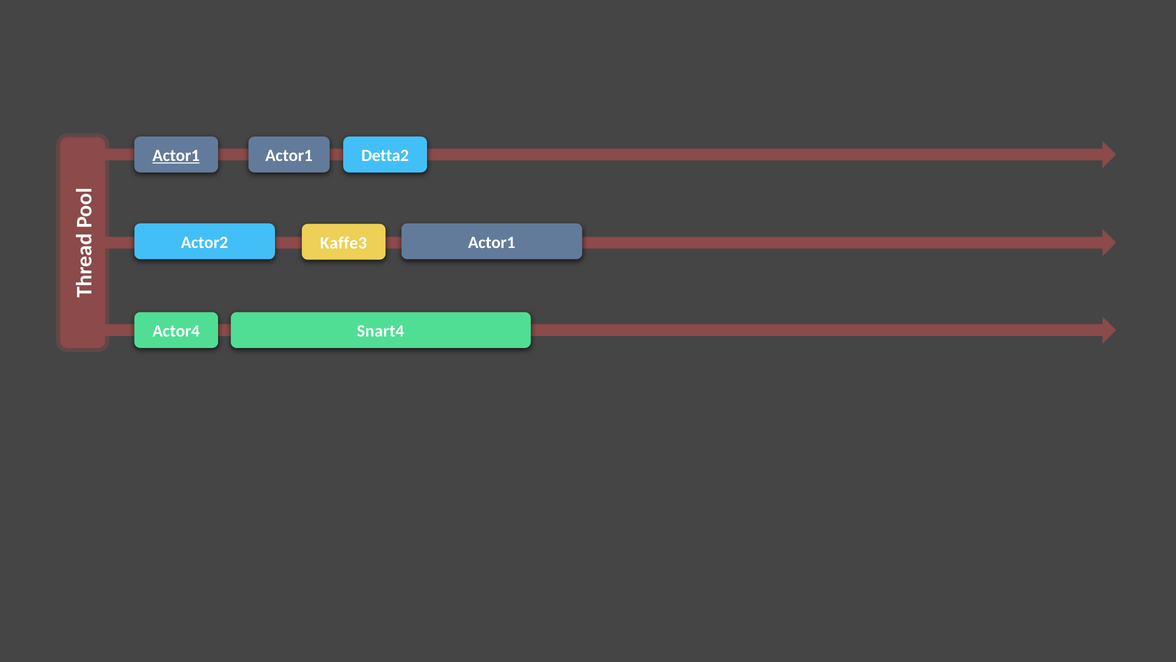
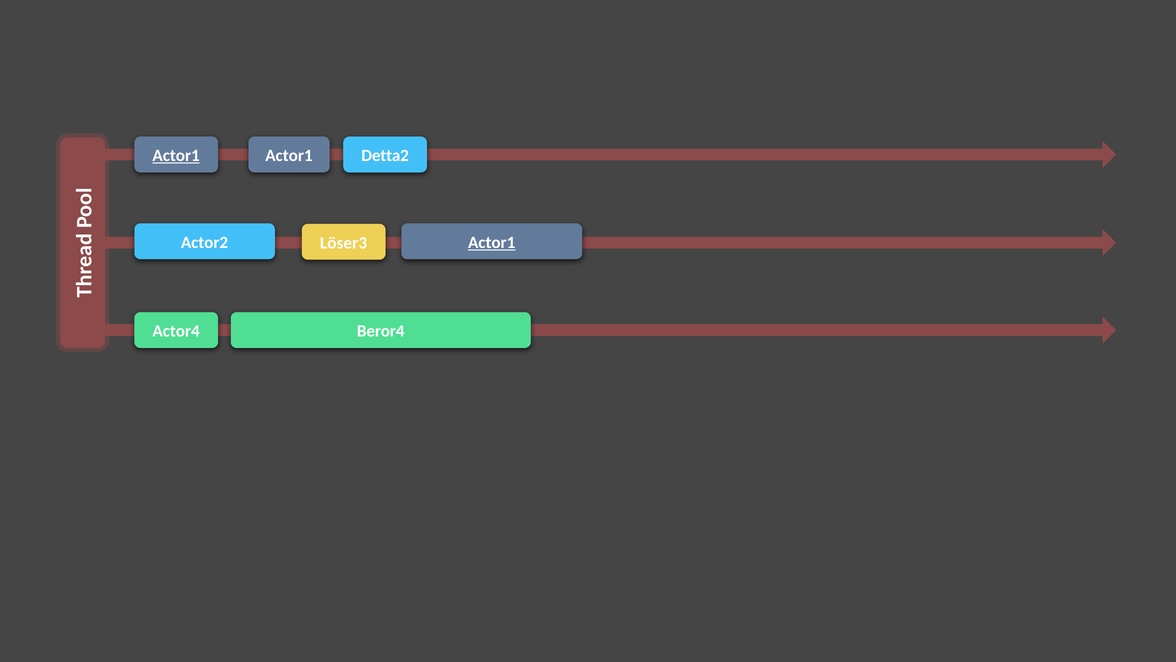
Kaffe3: Kaffe3 -> Löser3 (344, 243)
Actor1 underline: none -> present (492, 242)
Snart4: Snart4 -> Beror4 (381, 331)
